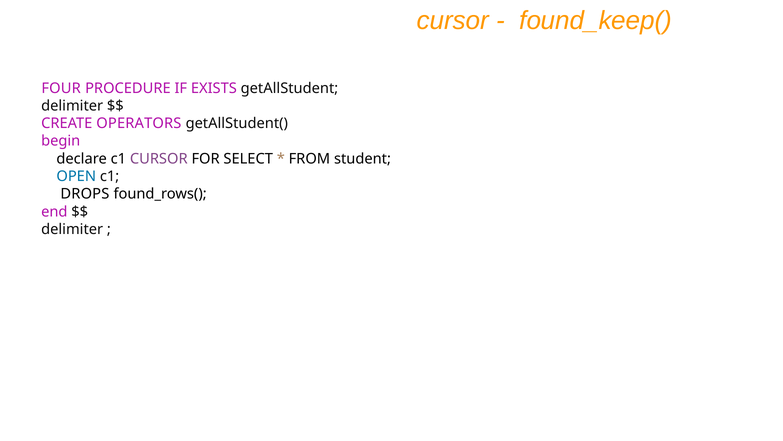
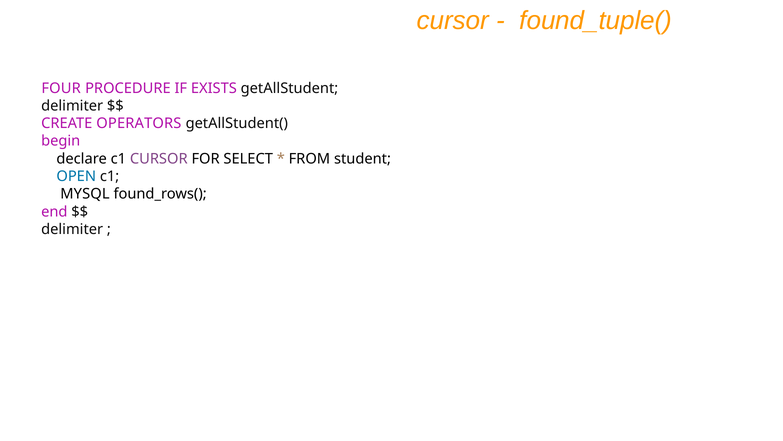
found_keep(: found_keep( -> found_tuple( (596, 20)
DROPS: DROPS -> MYSQL (85, 194)
